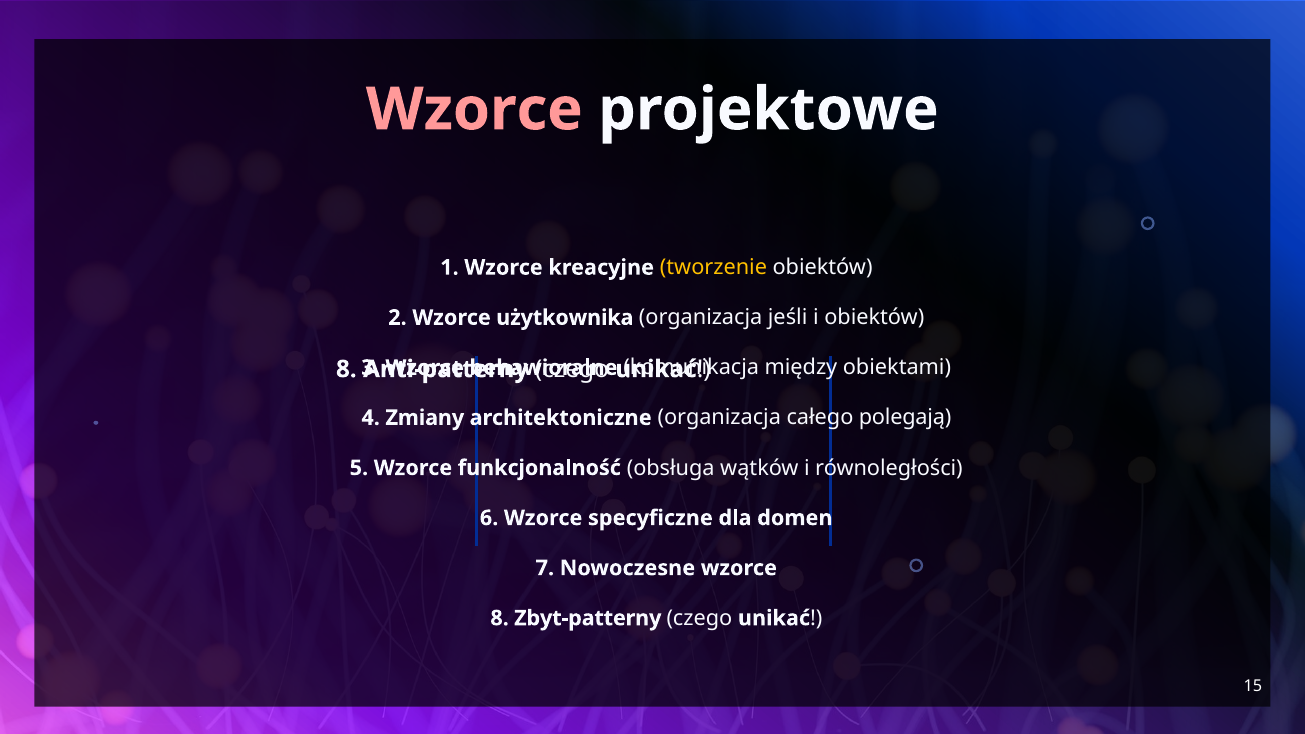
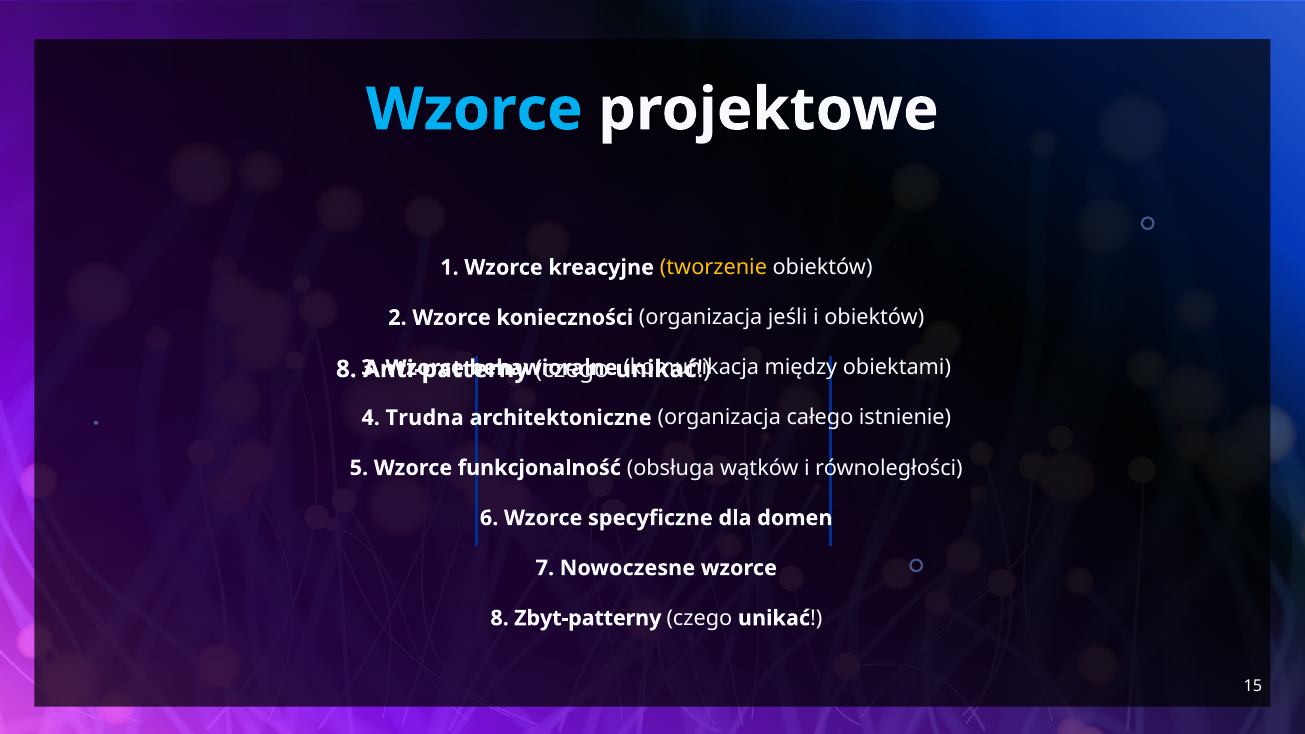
Wzorce colour: pink -> light blue (474, 110)
użytkownika: użytkownika -> konieczności (565, 318)
Zmiany: Zmiany -> Trudna (425, 418)
polegają: polegają -> istnienie (905, 418)
